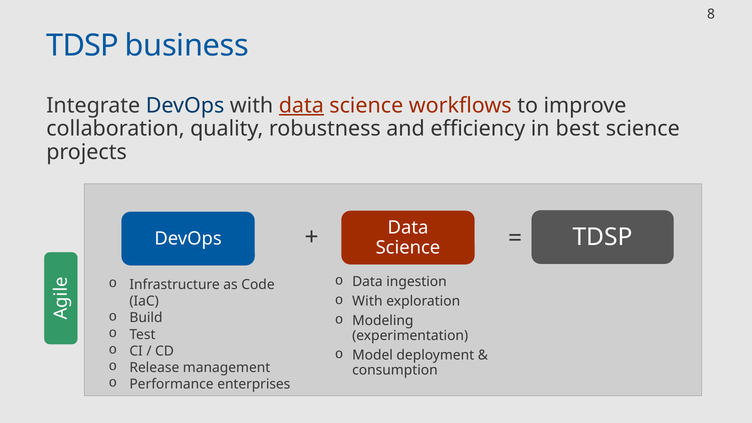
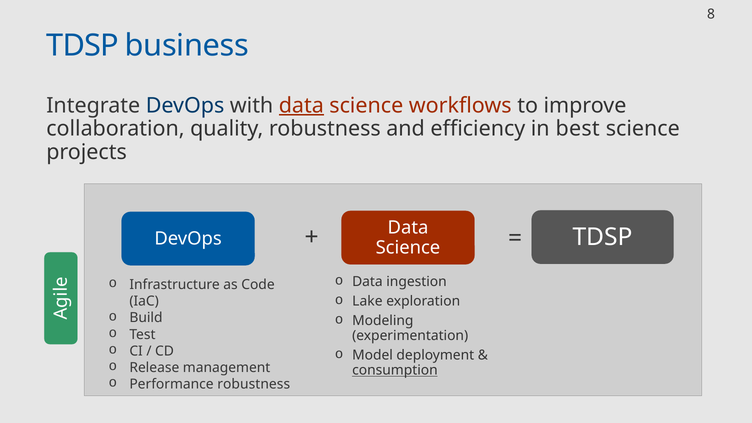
With: With -> Lake (367, 301)
consumption underline: none -> present (395, 370)
Performance enterprises: enterprises -> robustness (254, 384)
